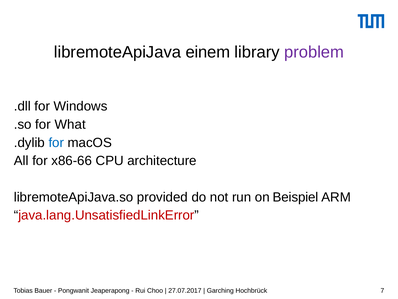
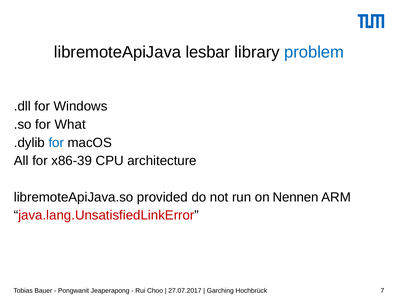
einem: einem -> lesbar (208, 52)
problem colour: purple -> blue (314, 52)
x86-66: x86-66 -> x86-39 (72, 161)
Beispiel: Beispiel -> Nennen (296, 197)
